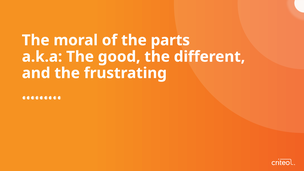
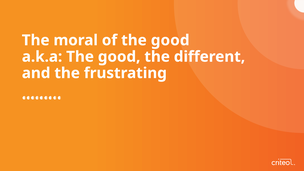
of the parts: parts -> good (170, 40)
